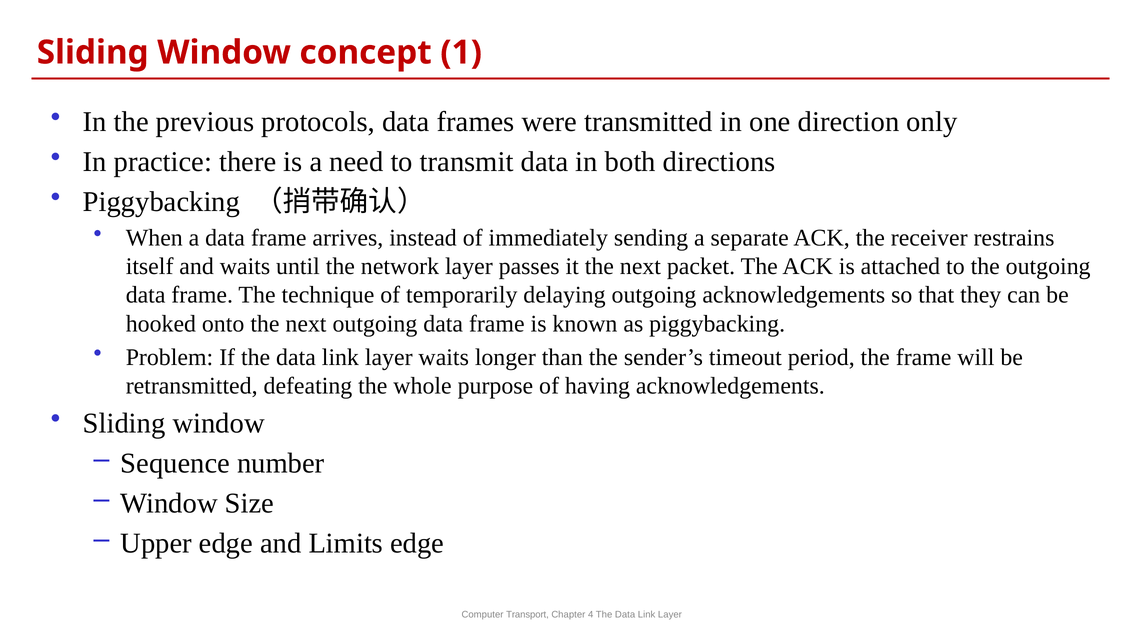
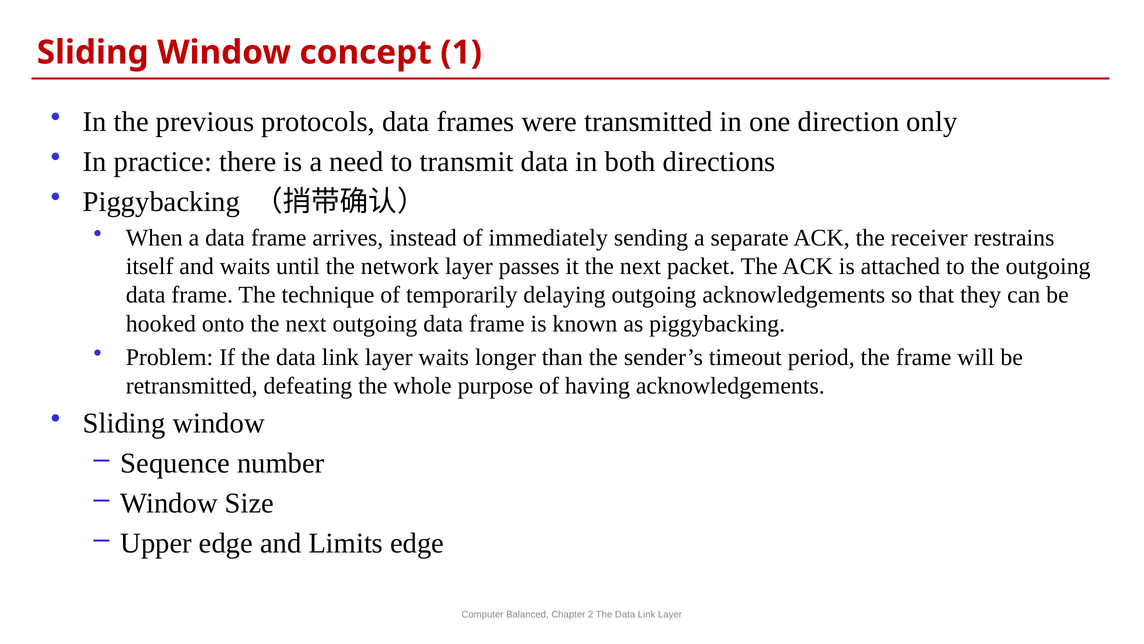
Transport: Transport -> Balanced (527, 614)
4: 4 -> 2 (591, 614)
